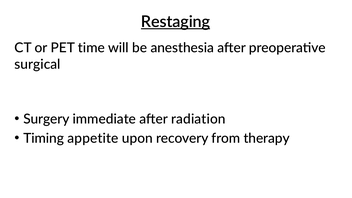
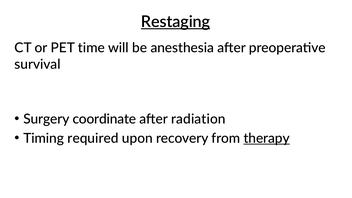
surgical: surgical -> survival (38, 64)
immediate: immediate -> coordinate (104, 119)
appetite: appetite -> required (93, 138)
therapy underline: none -> present (267, 138)
